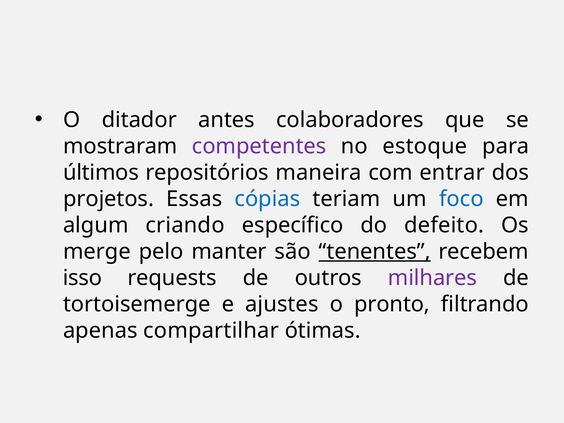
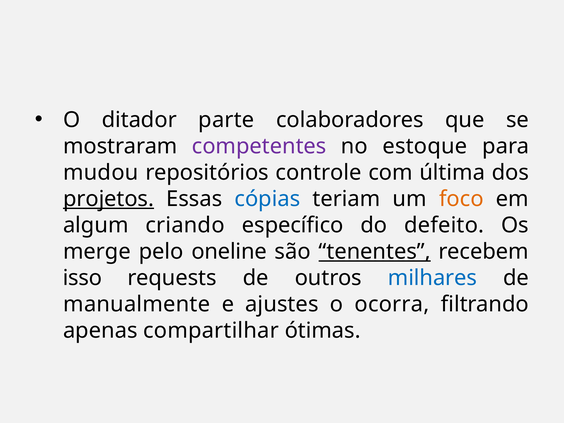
antes: antes -> parte (226, 120)
últimos: últimos -> mudou (101, 172)
maneira: maneira -> controle (319, 172)
entrar: entrar -> última (452, 172)
projetos underline: none -> present (109, 199)
foco colour: blue -> orange (461, 199)
manter: manter -> oneline (229, 251)
milhares colour: purple -> blue (432, 278)
tortoisemerge: tortoisemerge -> manualmente (137, 304)
pronto: pronto -> ocorra (392, 304)
